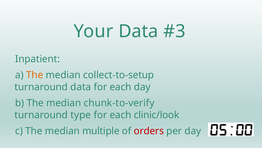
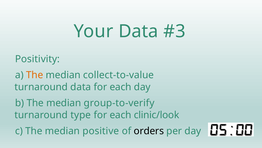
Inpatient: Inpatient -> Positivity (37, 59)
collect-to-setup: collect-to-setup -> collect-to-value (119, 75)
chunk-to-verify: chunk-to-verify -> group-to-verify (119, 103)
multiple: multiple -> positive (101, 131)
orders colour: red -> black (149, 131)
